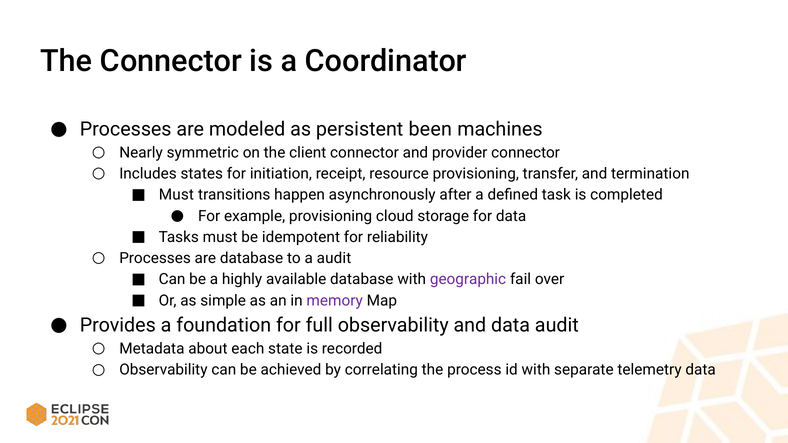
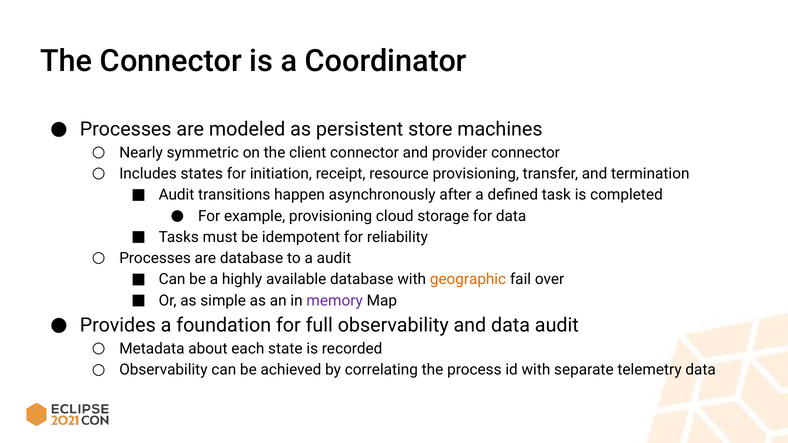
been: been -> store (430, 129)
Must: Must -> Audit (176, 195)
geographic colour: purple -> orange (468, 280)
